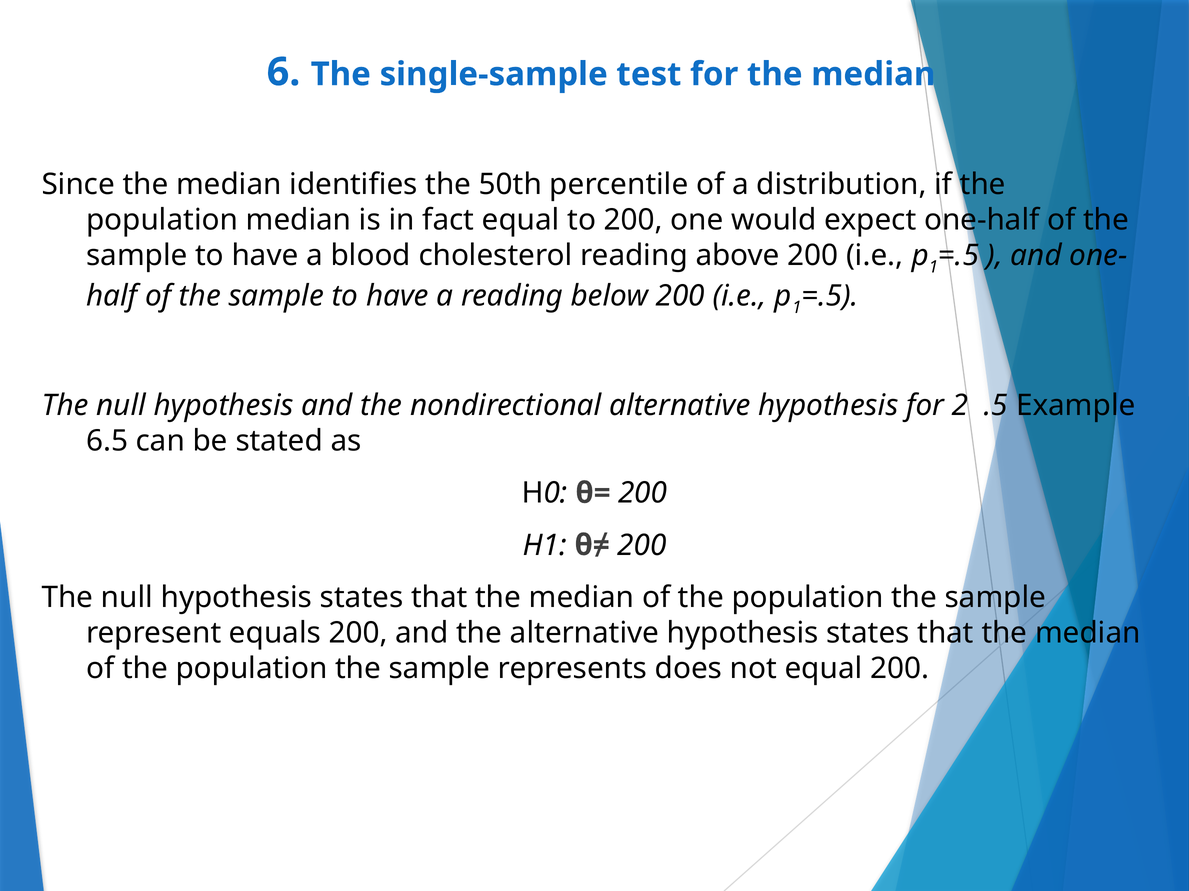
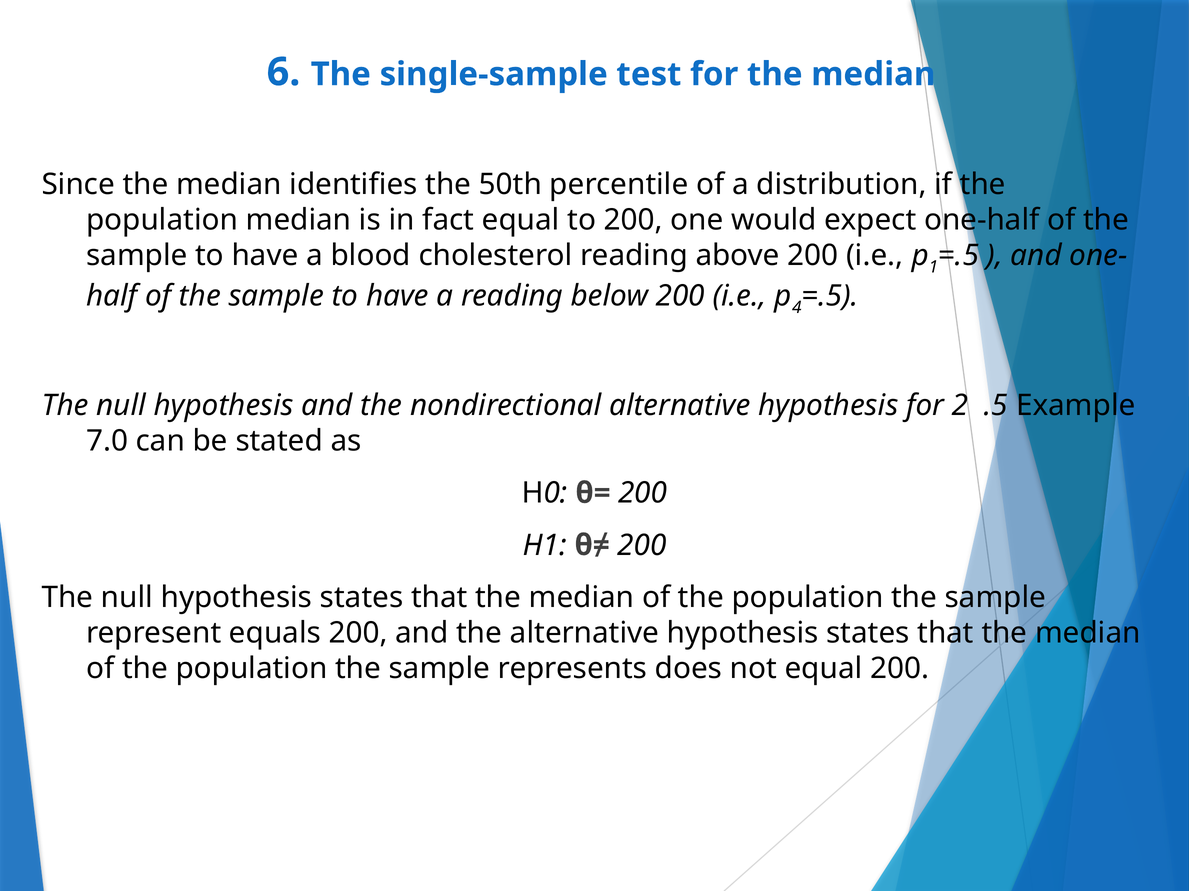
1: 1 -> 4 (797, 308)
6.5: 6.5 -> 7.0 (107, 441)
